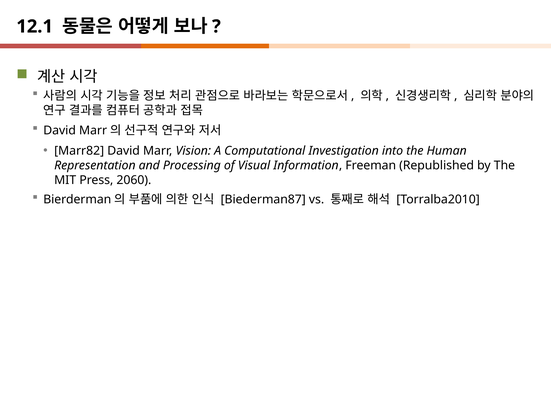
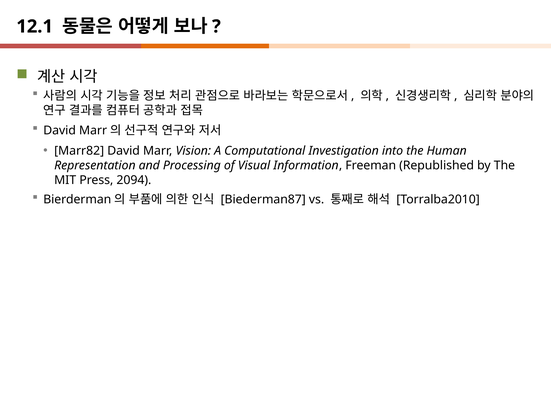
2060: 2060 -> 2094 (134, 180)
